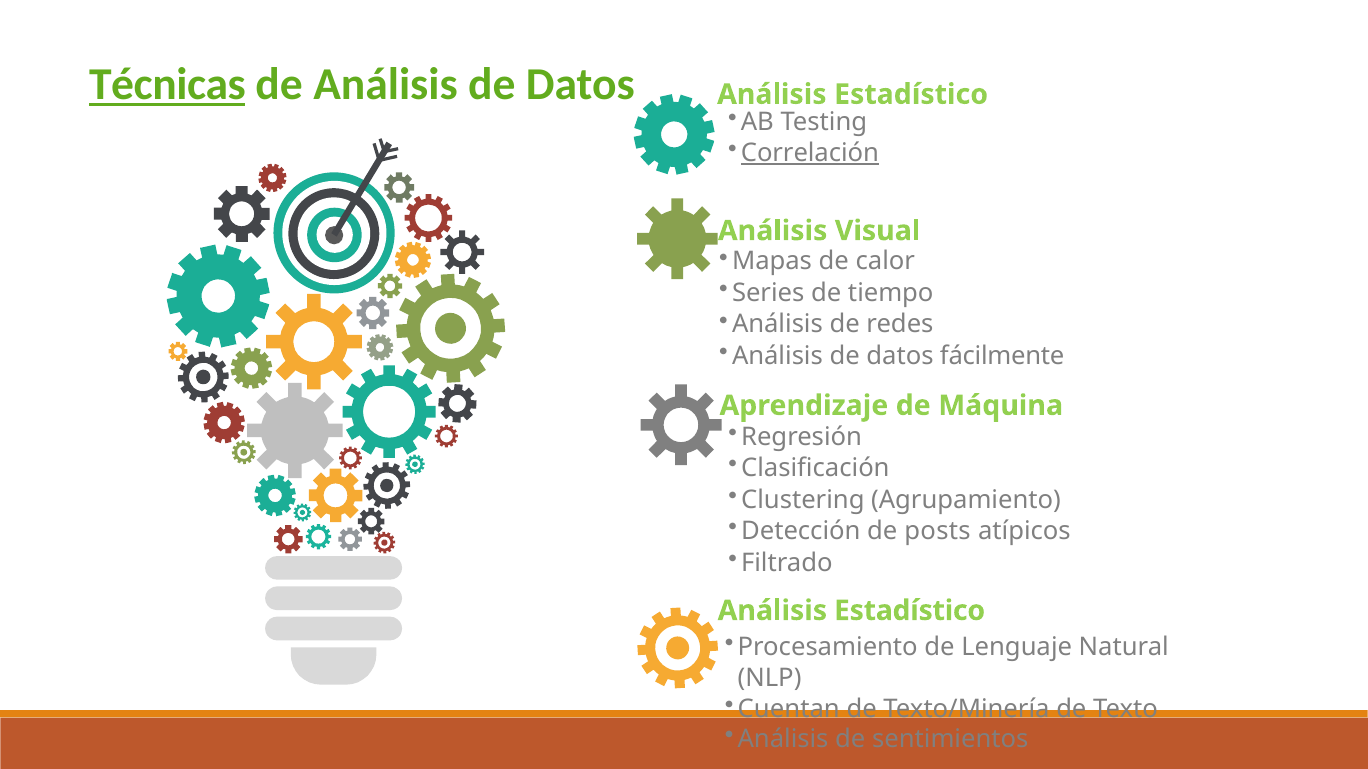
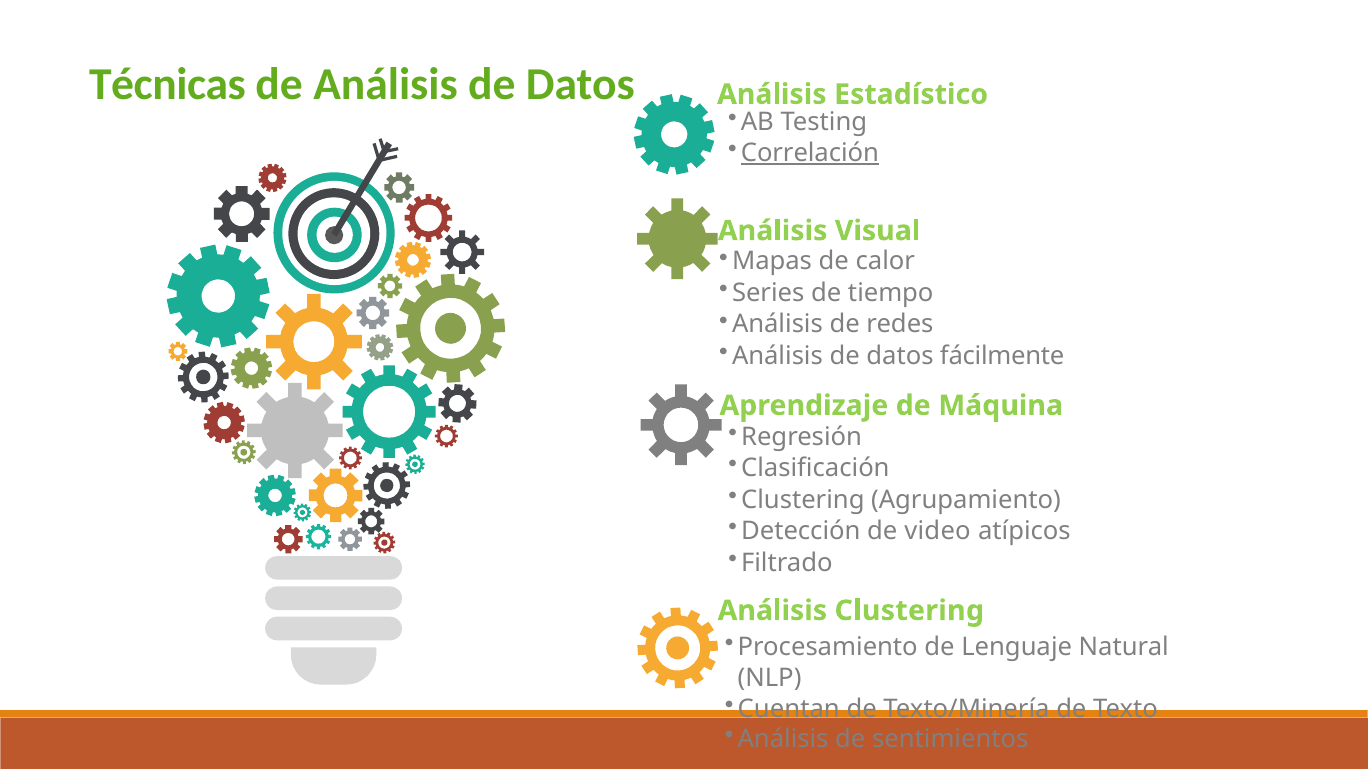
Técnicas underline: present -> none (167, 85)
posts: posts -> video (938, 531)
Estadístico: Estadístico -> Clustering (909, 611)
